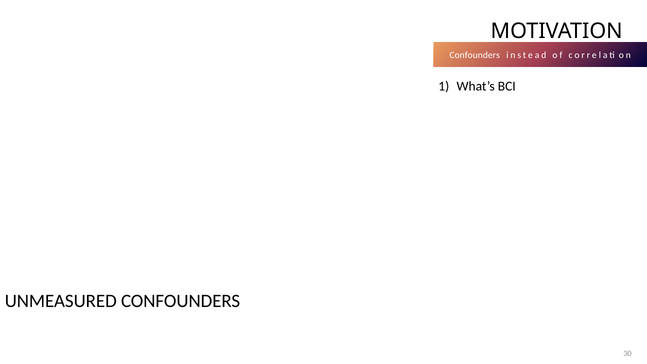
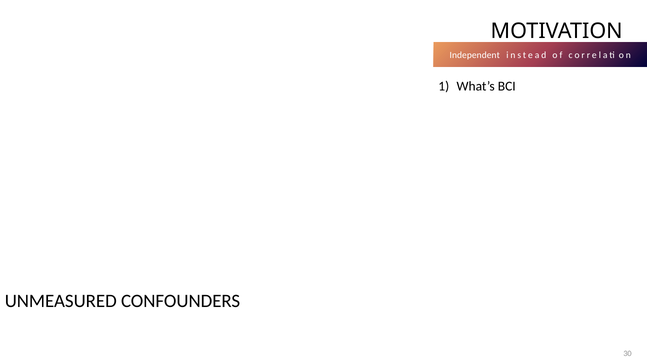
Confounders: Confounders -> Independent (475, 55)
